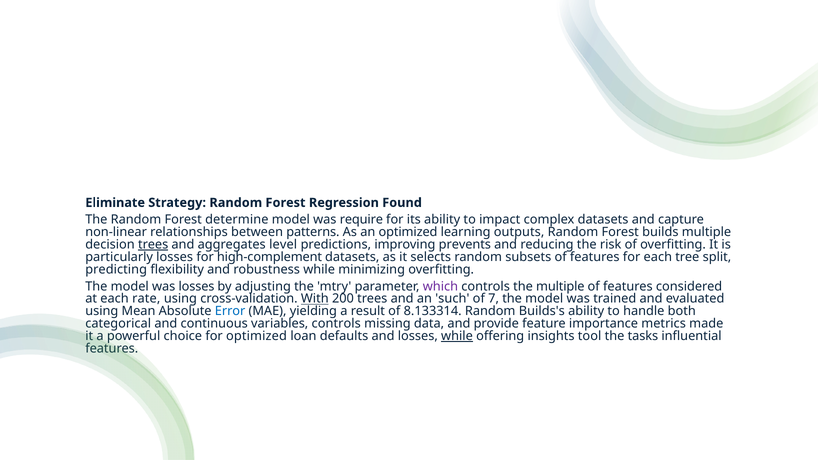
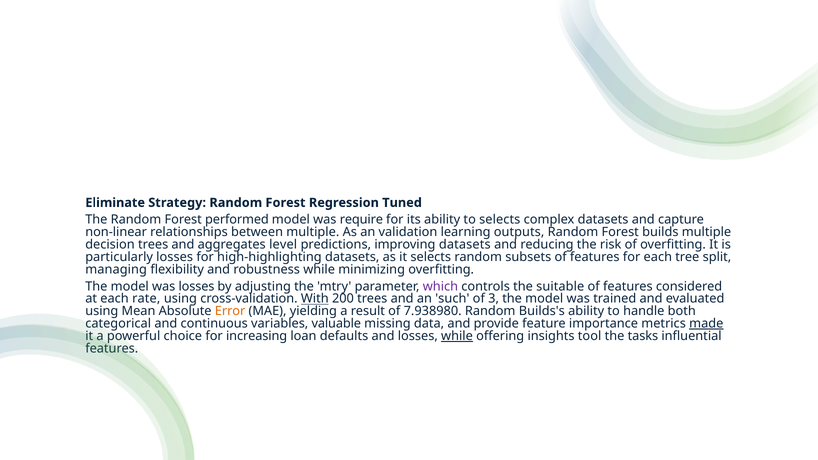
Found: Found -> Tuned (402, 203)
determine: determine -> performed (237, 220)
to impact: impact -> selects (500, 220)
between patterns: patterns -> multiple (313, 232)
an optimized: optimized -> validation (408, 232)
trees underline: present -> none (153, 245)
improving prevents: prevents -> datasets (465, 245)
high-complement: high-complement -> high-highlighting (269, 257)
predicting: predicting -> managing (116, 269)
the multiple: multiple -> suitable (560, 286)
7: 7 -> 3 (494, 299)
Error colour: blue -> orange (230, 311)
8.133314: 8.133314 -> 7.938980 (433, 311)
variables controls: controls -> valuable (336, 324)
made underline: none -> present (706, 324)
for optimized: optimized -> increasing (257, 336)
